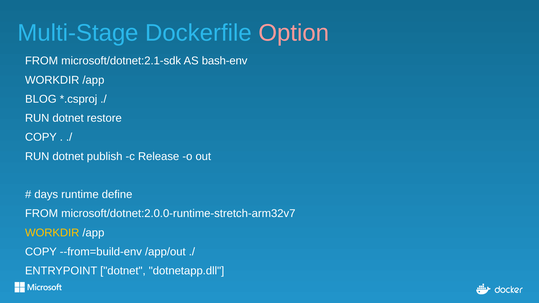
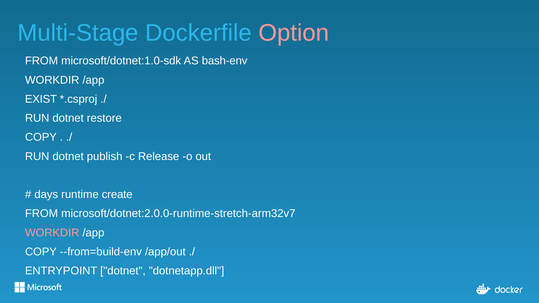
microsoft/dotnet:2.1-sdk: microsoft/dotnet:2.1-sdk -> microsoft/dotnet:1.0-sdk (121, 61)
BLOG: BLOG -> EXIST (41, 99)
define: define -> create (117, 195)
WORKDIR colour: yellow -> pink (52, 233)
